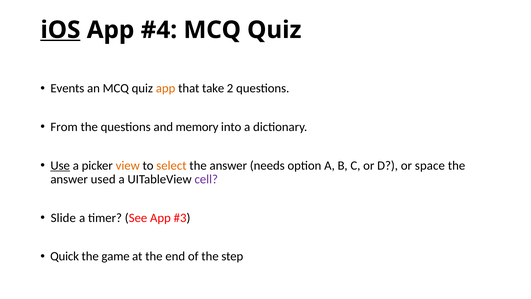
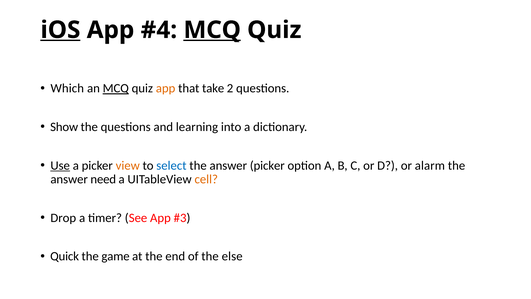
MCQ underline: none -> present (212, 30)
Events: Events -> Which (67, 88)
MCQ underline: none -> present (116, 88)
From: From -> Show (64, 127)
memory: memory -> learning (197, 127)
select colour: orange -> blue (171, 165)
answer needs: needs -> picker (267, 165)
space: space -> alarm (430, 165)
used: used -> need (103, 179)
cell colour: purple -> orange (206, 179)
Slide: Slide -> Drop (63, 218)
step: step -> else (232, 256)
